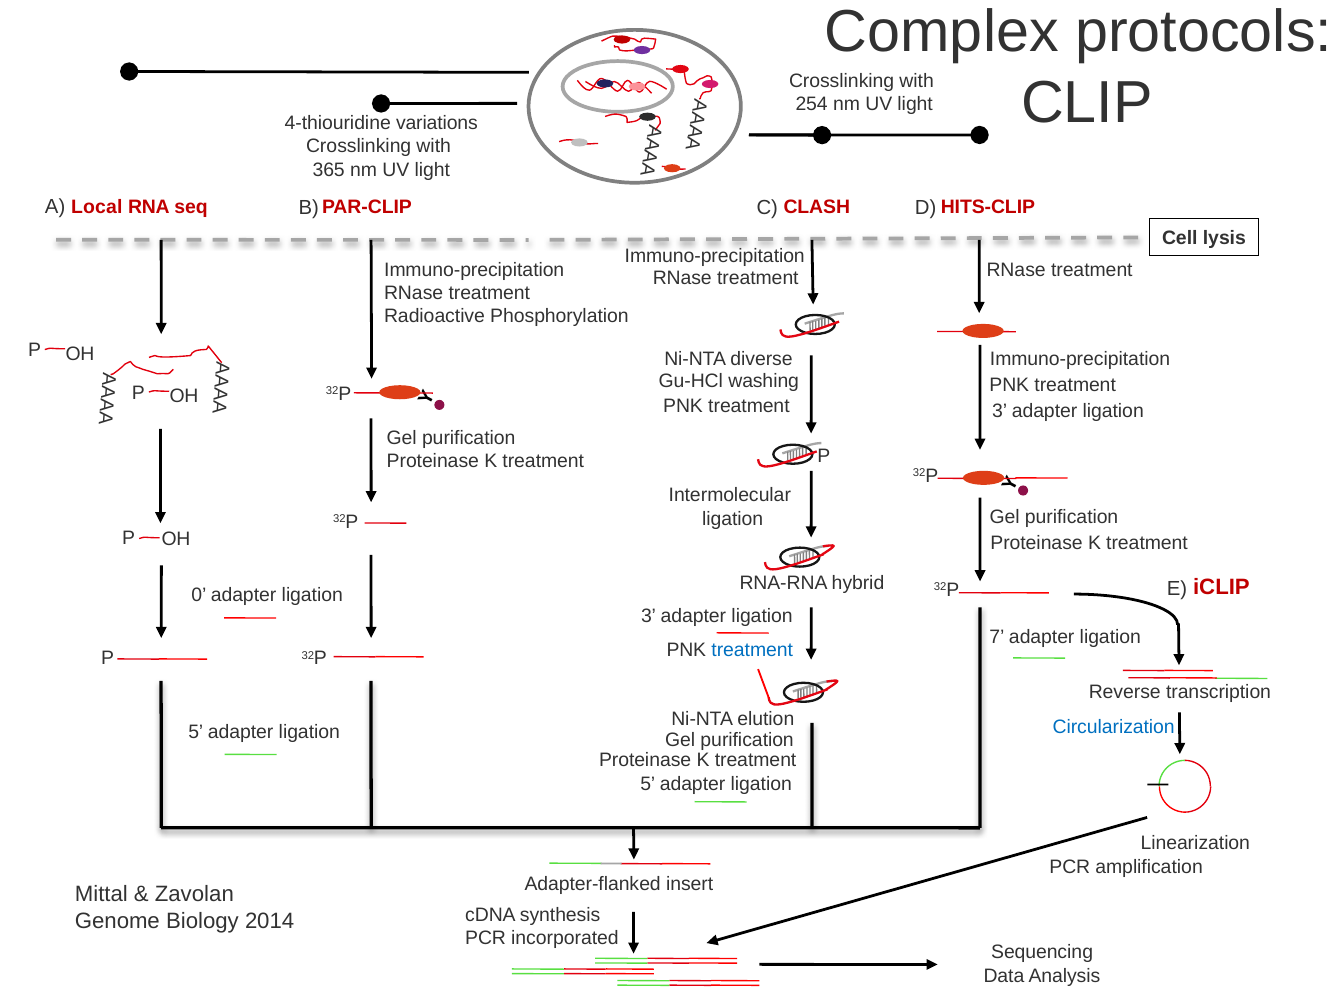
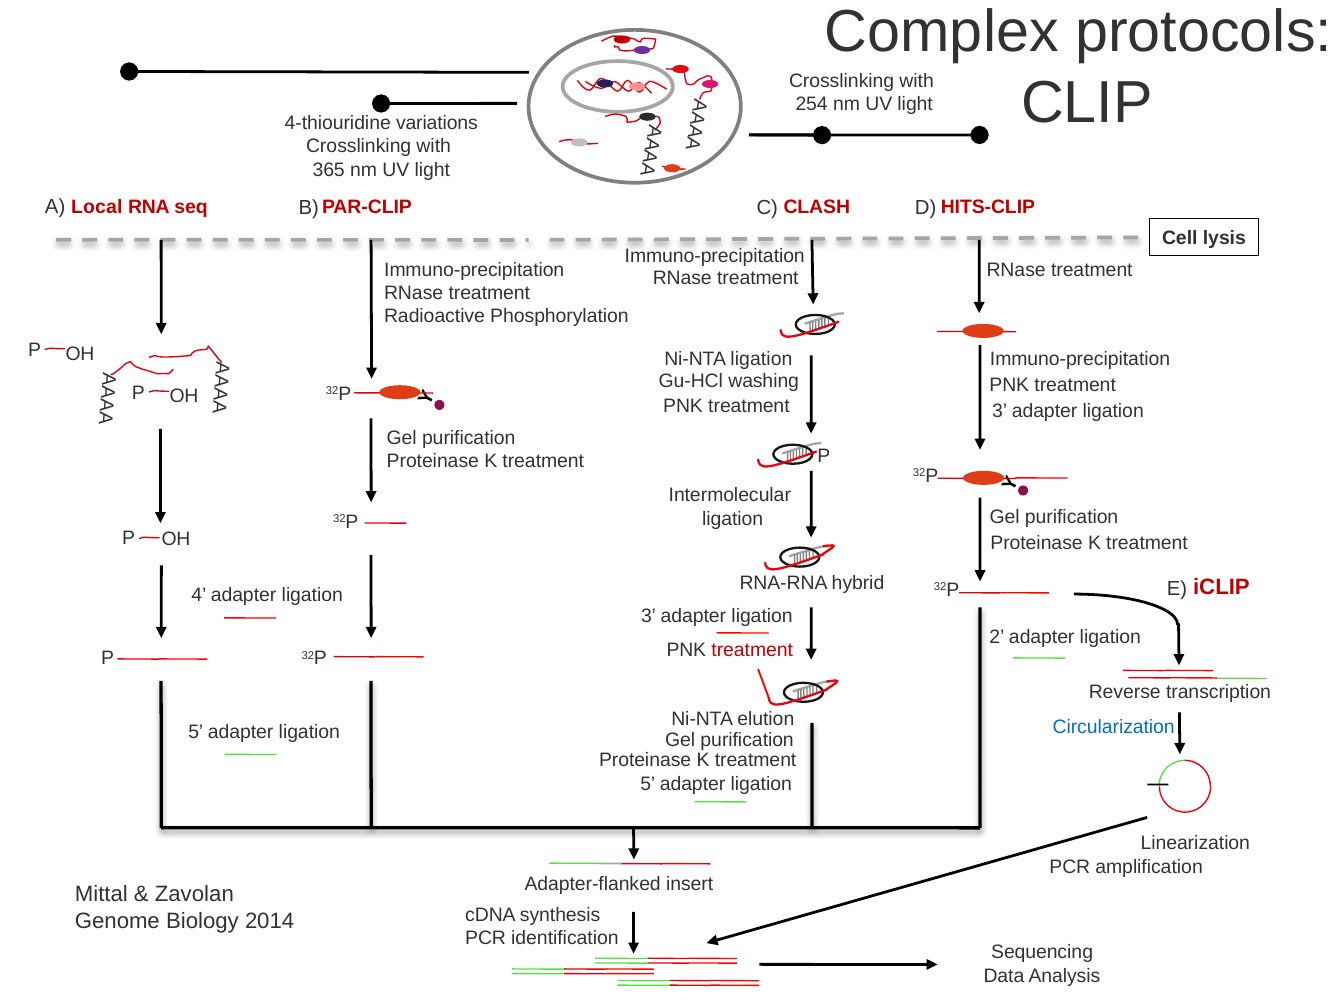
Ni-NTA diverse: diverse -> ligation (761, 359)
0: 0 -> 4 (199, 595)
7: 7 -> 2 (997, 637)
treatment colour: blue -> red (752, 650)
incorporated: incorporated -> identification (565, 938)
